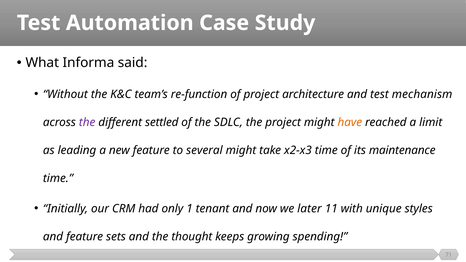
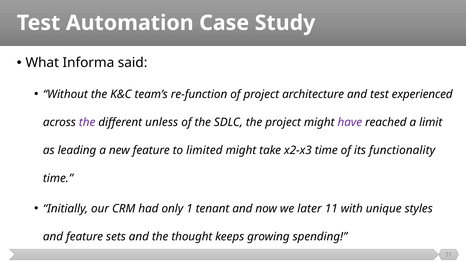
mechanism: mechanism -> experienced (422, 94)
settled: settled -> unless (162, 122)
have colour: orange -> purple (350, 122)
several: several -> limited (204, 150)
maintenance: maintenance -> functionality (402, 150)
